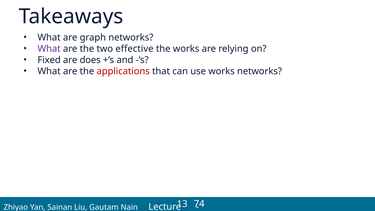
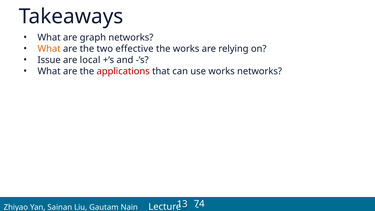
What colour: purple -> orange (49, 49)
Fixed: Fixed -> Issue (49, 60)
does: does -> local (90, 60)
